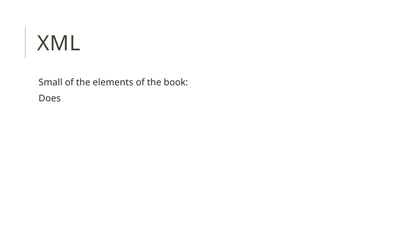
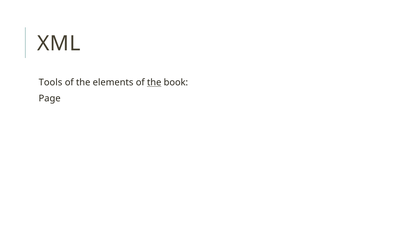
Small: Small -> Tools (50, 82)
the underline: none -> present (154, 82)
Does: Does -> Page (50, 98)
